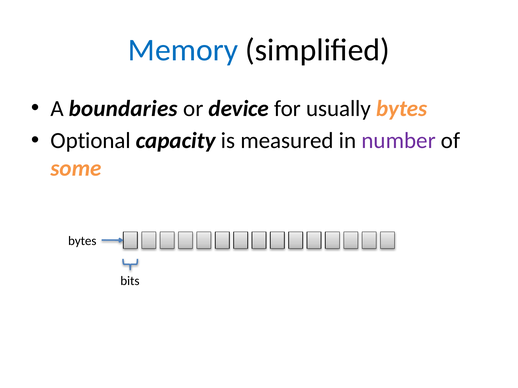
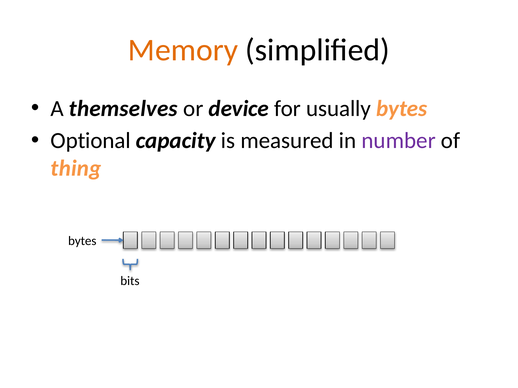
Memory colour: blue -> orange (183, 50)
boundaries: boundaries -> themselves (123, 109)
some: some -> thing (76, 169)
